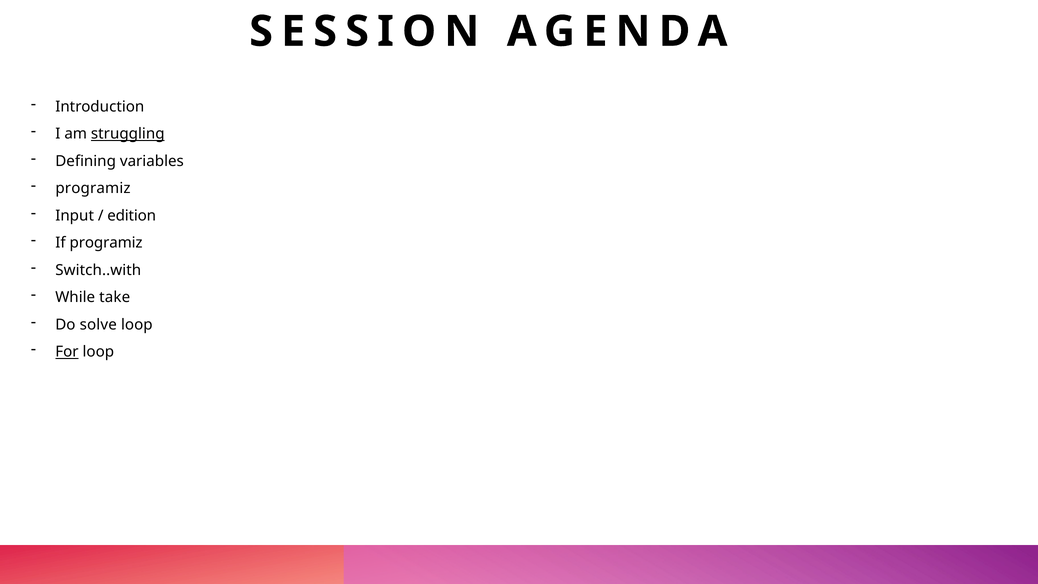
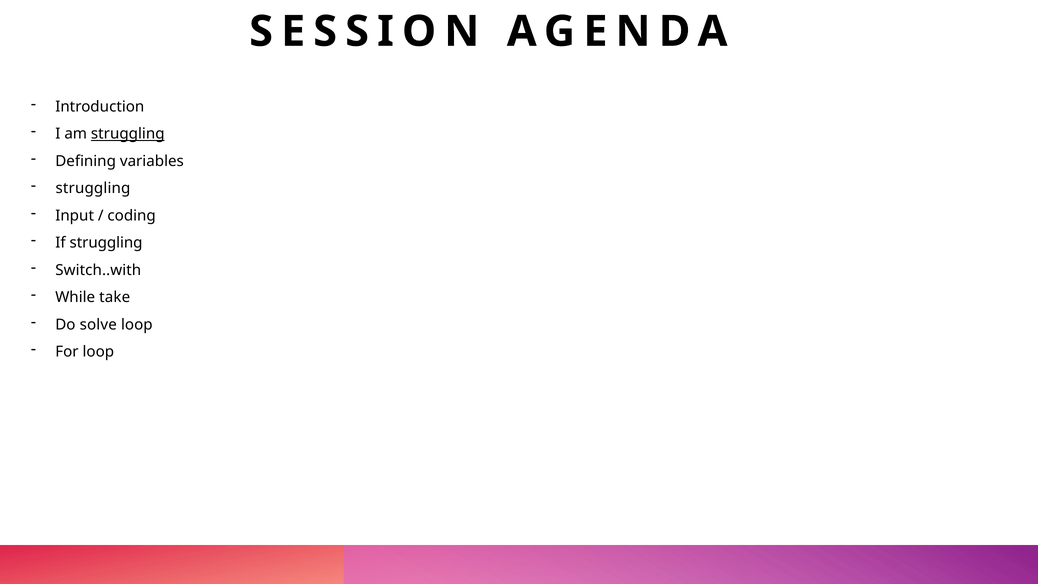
programiz: programiz -> struggling (93, 188)
edition: edition -> coding (132, 216)
If programiz: programiz -> struggling (106, 243)
For underline: present -> none (67, 352)
